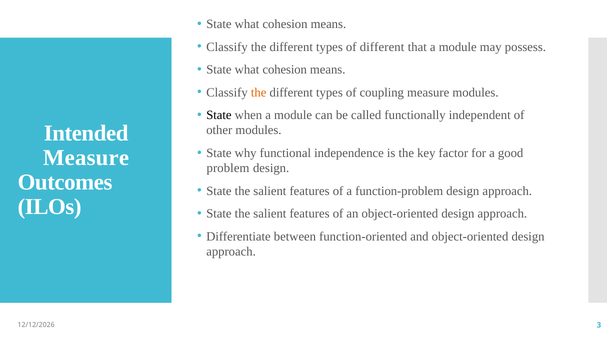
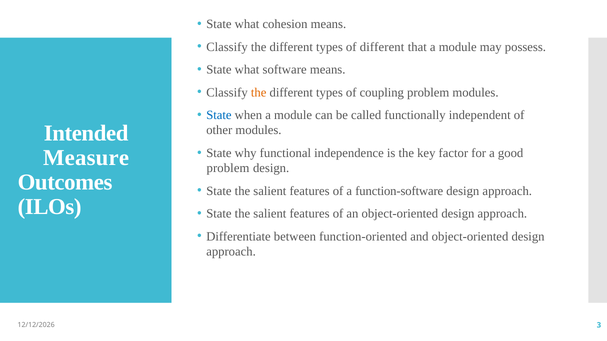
cohesion: cohesion -> software (285, 70)
coupling measure: measure -> problem (428, 93)
State colour: black -> blue (219, 115)
function-problem: function-problem -> function-software (399, 191)
